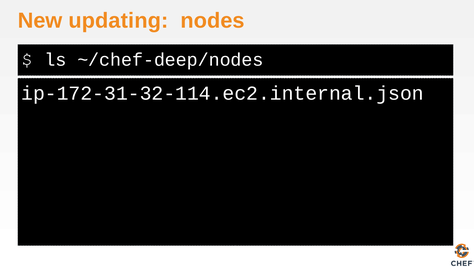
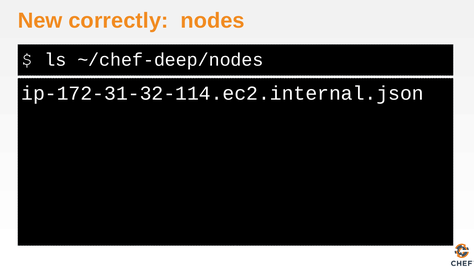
updating: updating -> correctly (118, 20)
